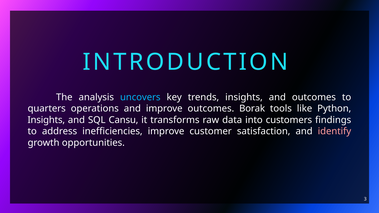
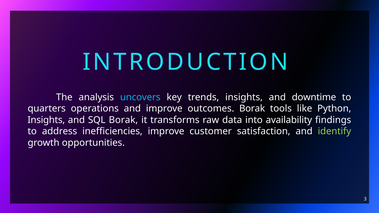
and outcomes: outcomes -> downtime (314, 97)
SQL Cansu: Cansu -> Borak (123, 120)
customers: customers -> availability (289, 120)
identify colour: pink -> light green (335, 131)
